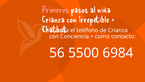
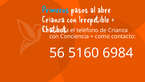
Primeros colour: pink -> light blue (55, 10)
niña: niña -> abre (104, 10)
5500: 5500 -> 5160 (84, 53)
